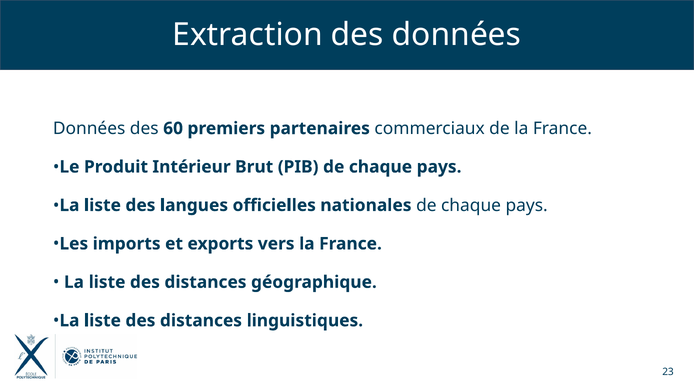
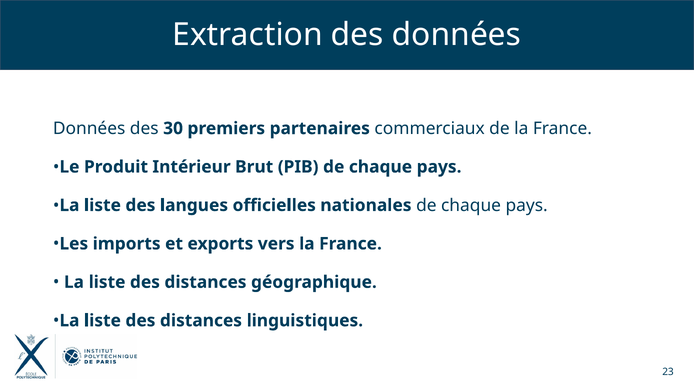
60: 60 -> 30 (173, 129)
